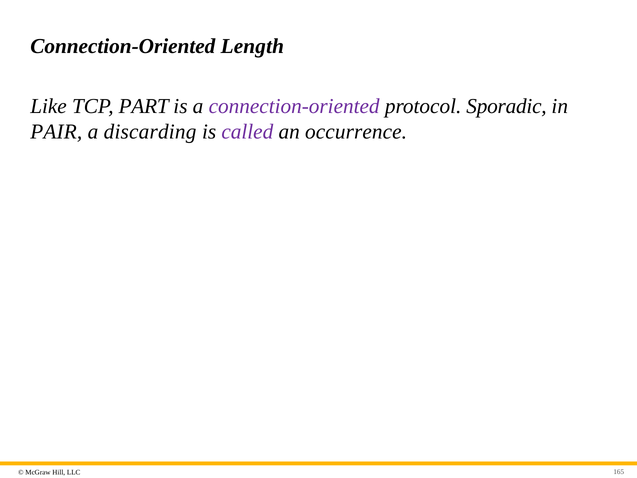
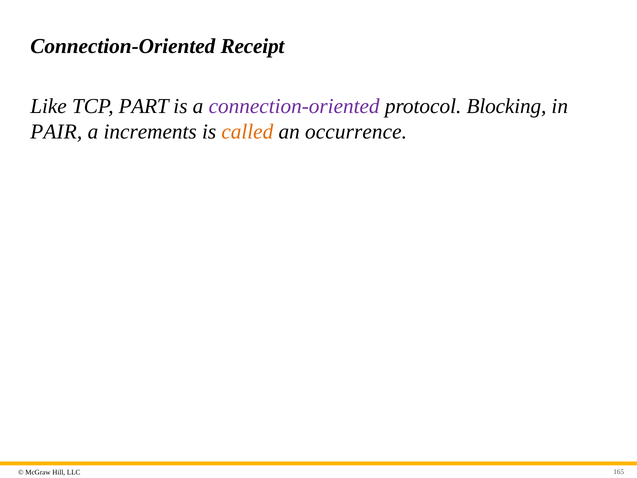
Length: Length -> Receipt (253, 46)
Sporadic: Sporadic -> Blocking (506, 106)
discarding: discarding -> increments (150, 132)
called colour: purple -> orange (247, 132)
